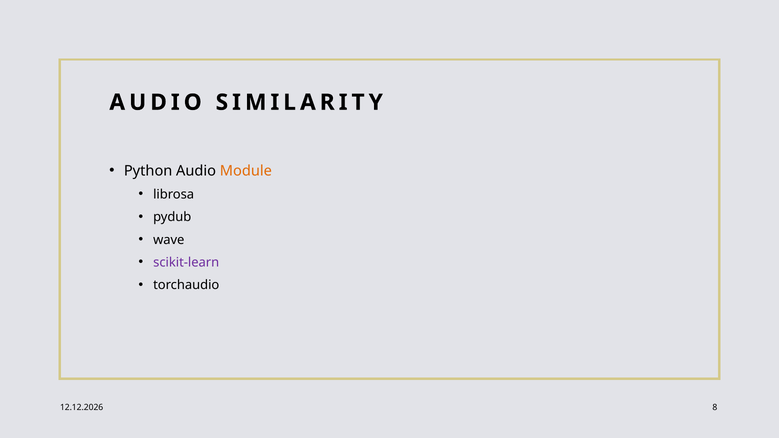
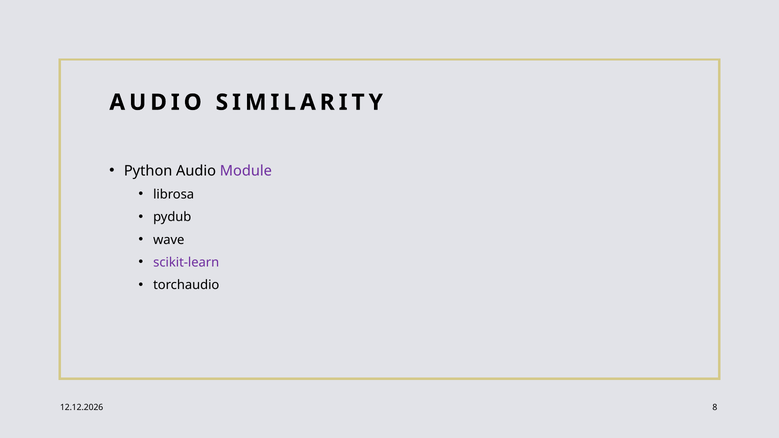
Module colour: orange -> purple (246, 171)
